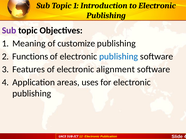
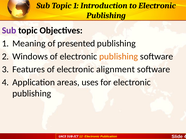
customize: customize -> presented (76, 44)
Functions: Functions -> Windows (30, 57)
publishing colour: blue -> orange (119, 57)
